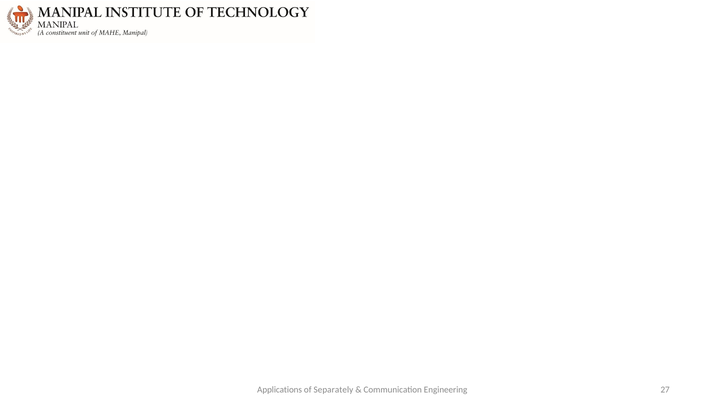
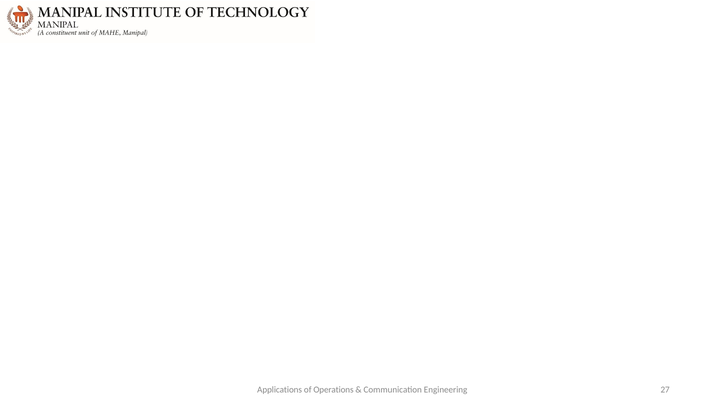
Separately: Separately -> Operations (334, 389)
